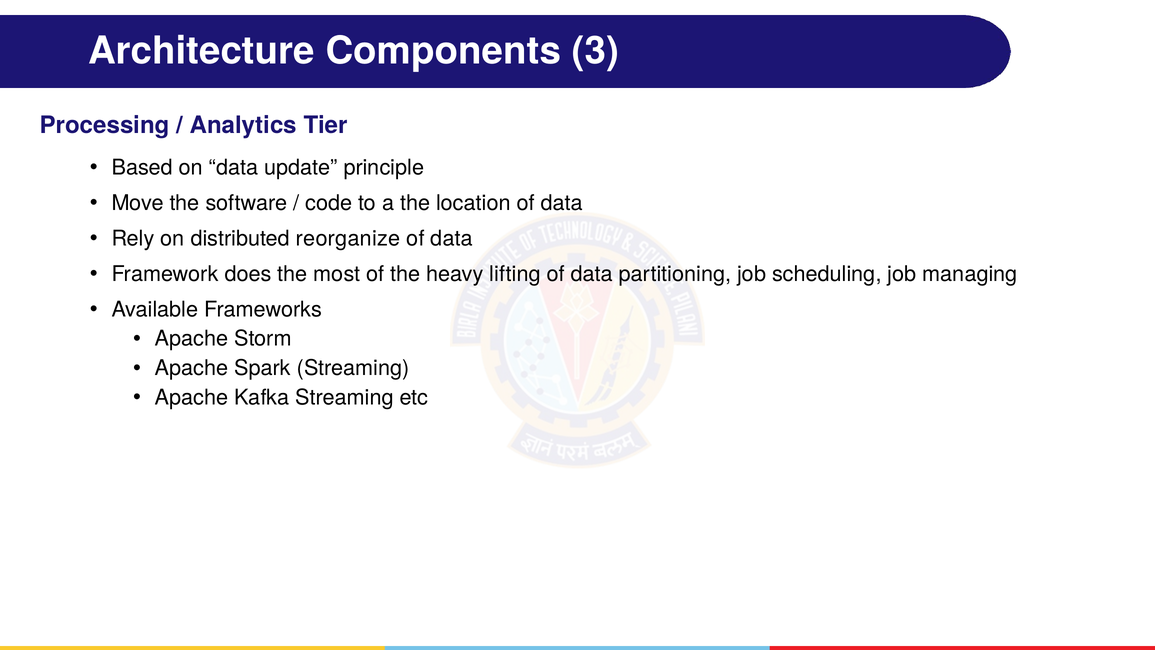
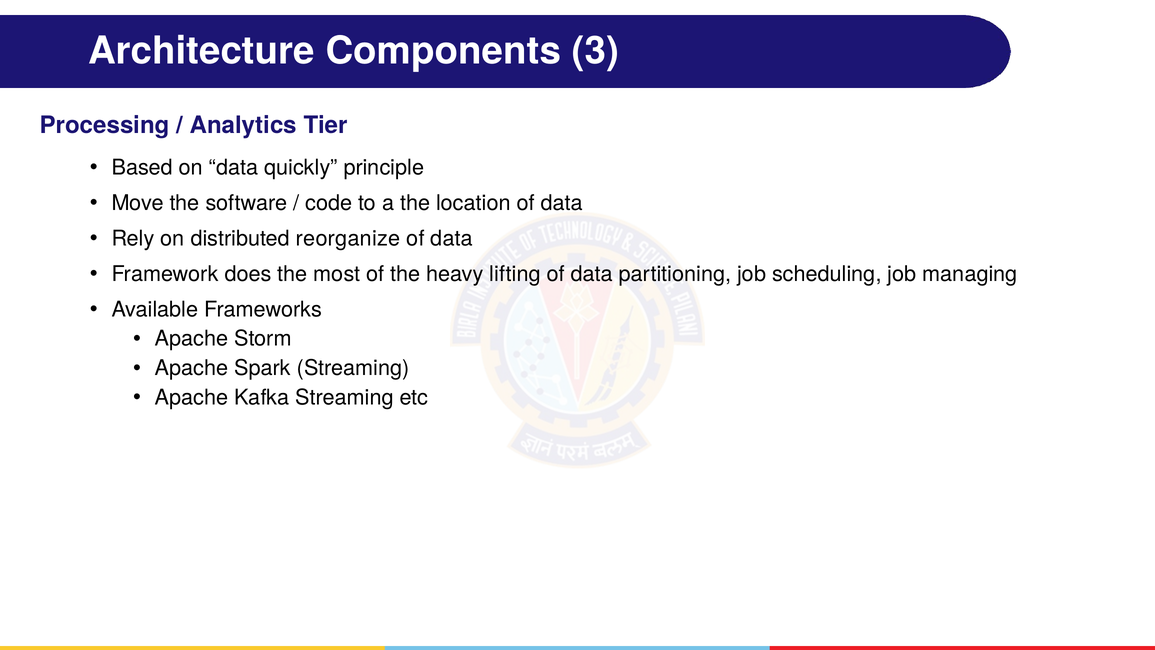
update: update -> quickly (301, 167)
